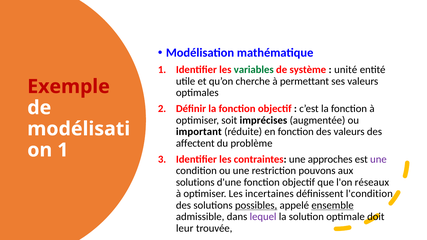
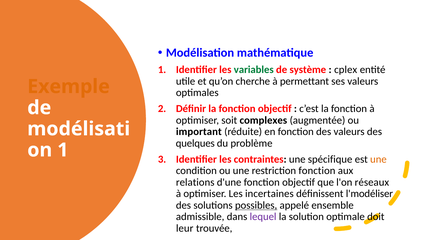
unité: unité -> cplex (346, 70)
Exemple colour: red -> orange (69, 87)
imprécises: imprécises -> complexes (263, 120)
affectent: affectent -> quelques (195, 143)
approches: approches -> spécifique (330, 159)
une colour: purple -> orange (378, 159)
restriction pouvons: pouvons -> fonction (317, 171)
solutions: solutions -> relations (195, 182)
l'condition: l'condition -> l'modéliser (369, 194)
ensemble underline: present -> none (333, 205)
